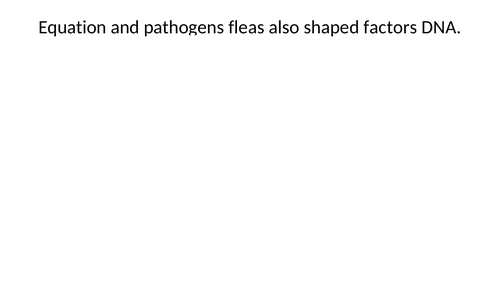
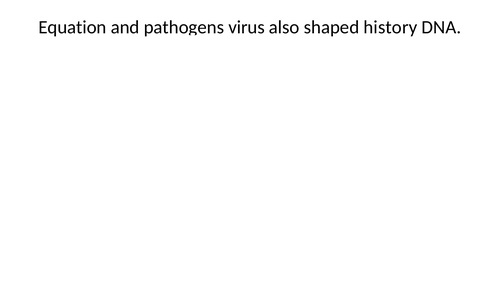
fleas: fleas -> virus (247, 27)
factors: factors -> history (390, 27)
